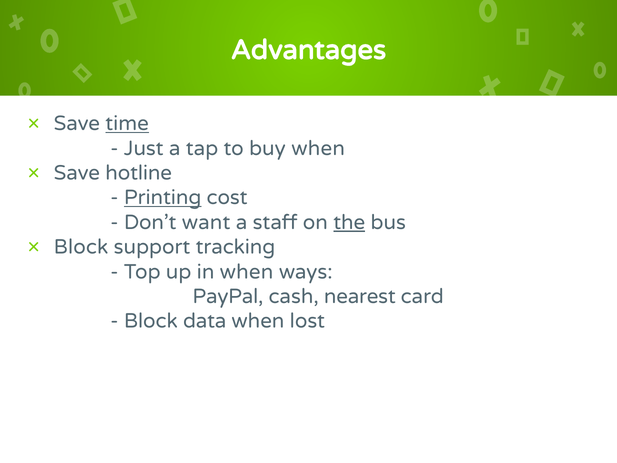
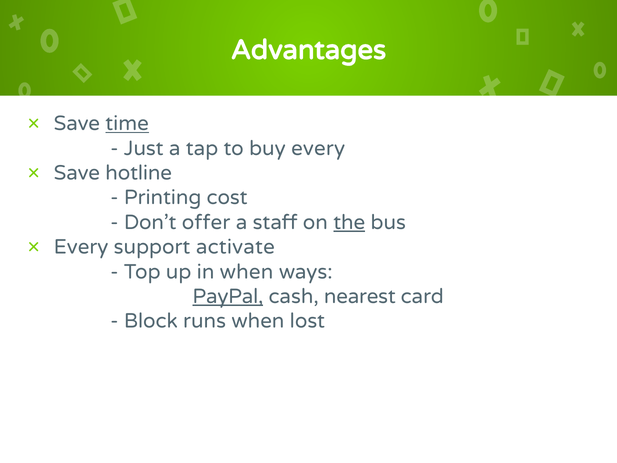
buy when: when -> every (318, 148)
Printing underline: present -> none (163, 198)
want: want -> offer (206, 222)
Block: Block -> Every (81, 247)
tracking: tracking -> activate (235, 247)
PayPal underline: none -> present (228, 296)
data: data -> runs (205, 321)
